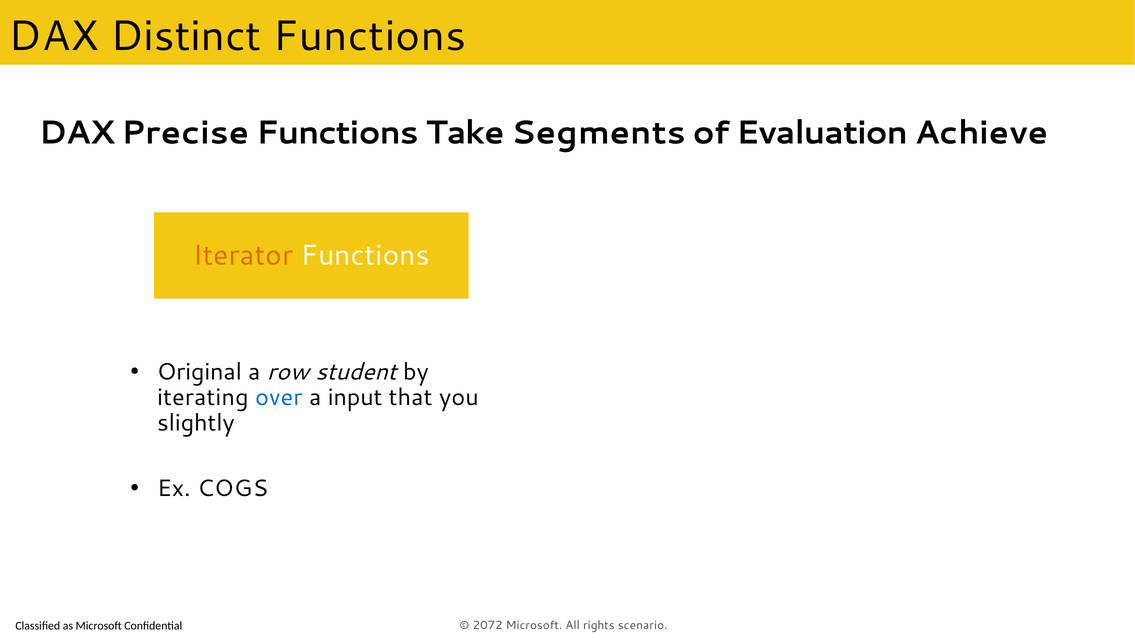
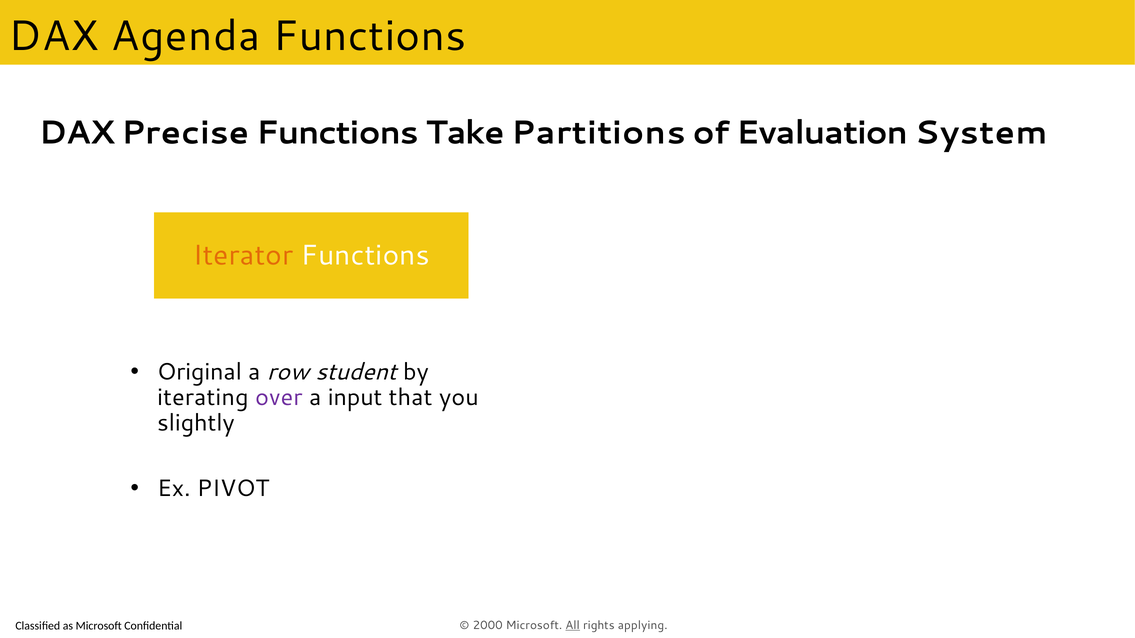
Distinct: Distinct -> Agenda (186, 36)
Segments: Segments -> Partitions (599, 133)
Achieve: Achieve -> System (981, 133)
over colour: blue -> purple (279, 398)
COGS: COGS -> PIVOT (233, 489)
2072: 2072 -> 2000 (488, 626)
All underline: none -> present (573, 626)
scenario: scenario -> applying (643, 626)
